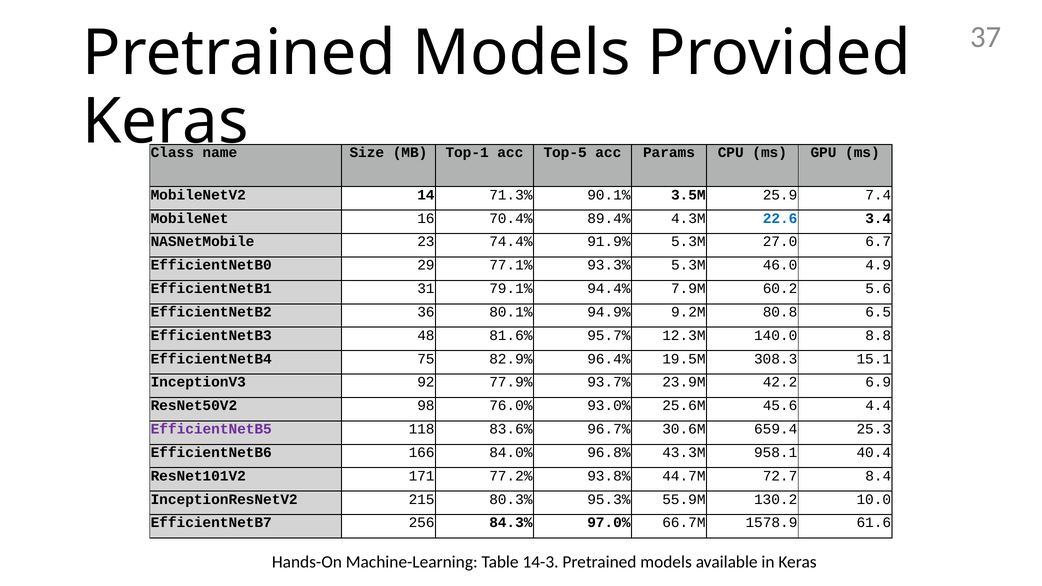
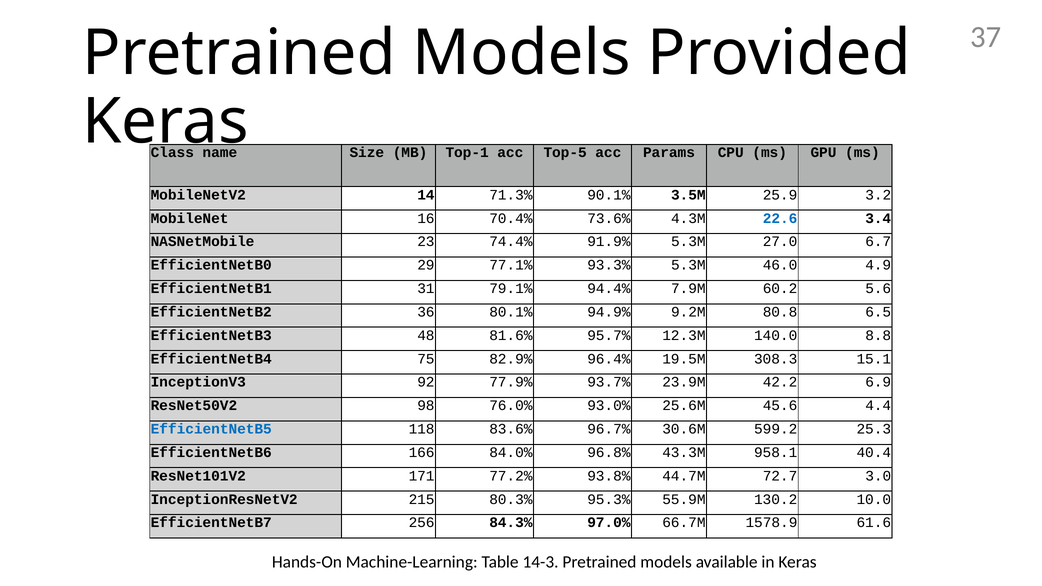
7.4: 7.4 -> 3.2 (878, 195)
89.4%: 89.4% -> 73.6% (609, 218)
EfficientNetB5 colour: purple -> blue (211, 429)
659.4: 659.4 -> 599.2 (776, 429)
8.4: 8.4 -> 3.0 (878, 476)
